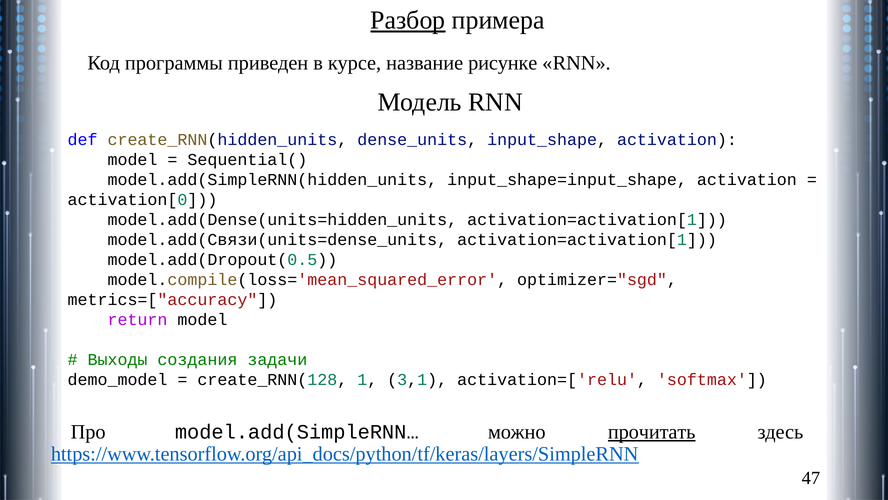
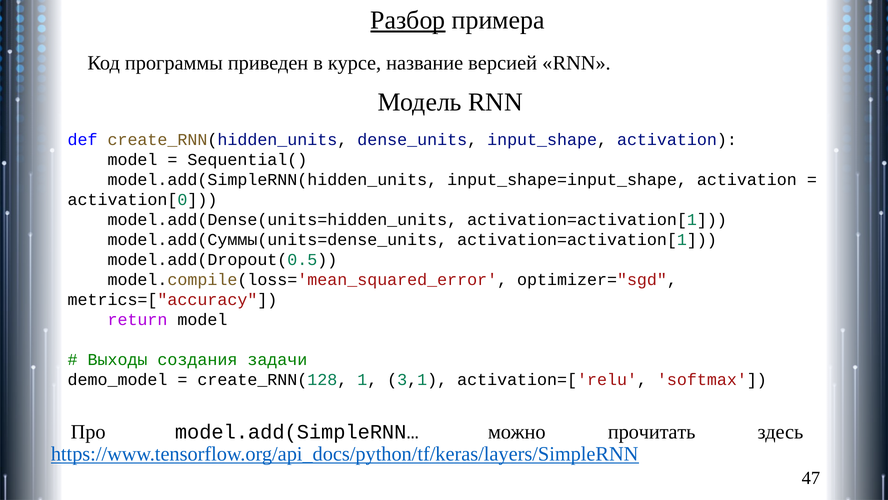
рисунке: рисунке -> версией (503, 63)
model.add(Связи(units=dense_units: model.add(Связи(units=dense_units -> model.add(Суммы(units=dense_units (277, 239)
прочитать underline: present -> none (652, 432)
